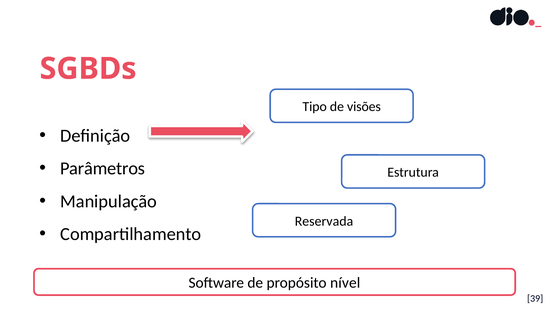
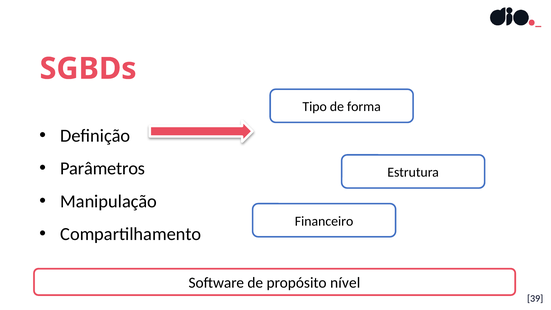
visões: visões -> forma (364, 107)
Reservada: Reservada -> Financeiro (324, 221)
